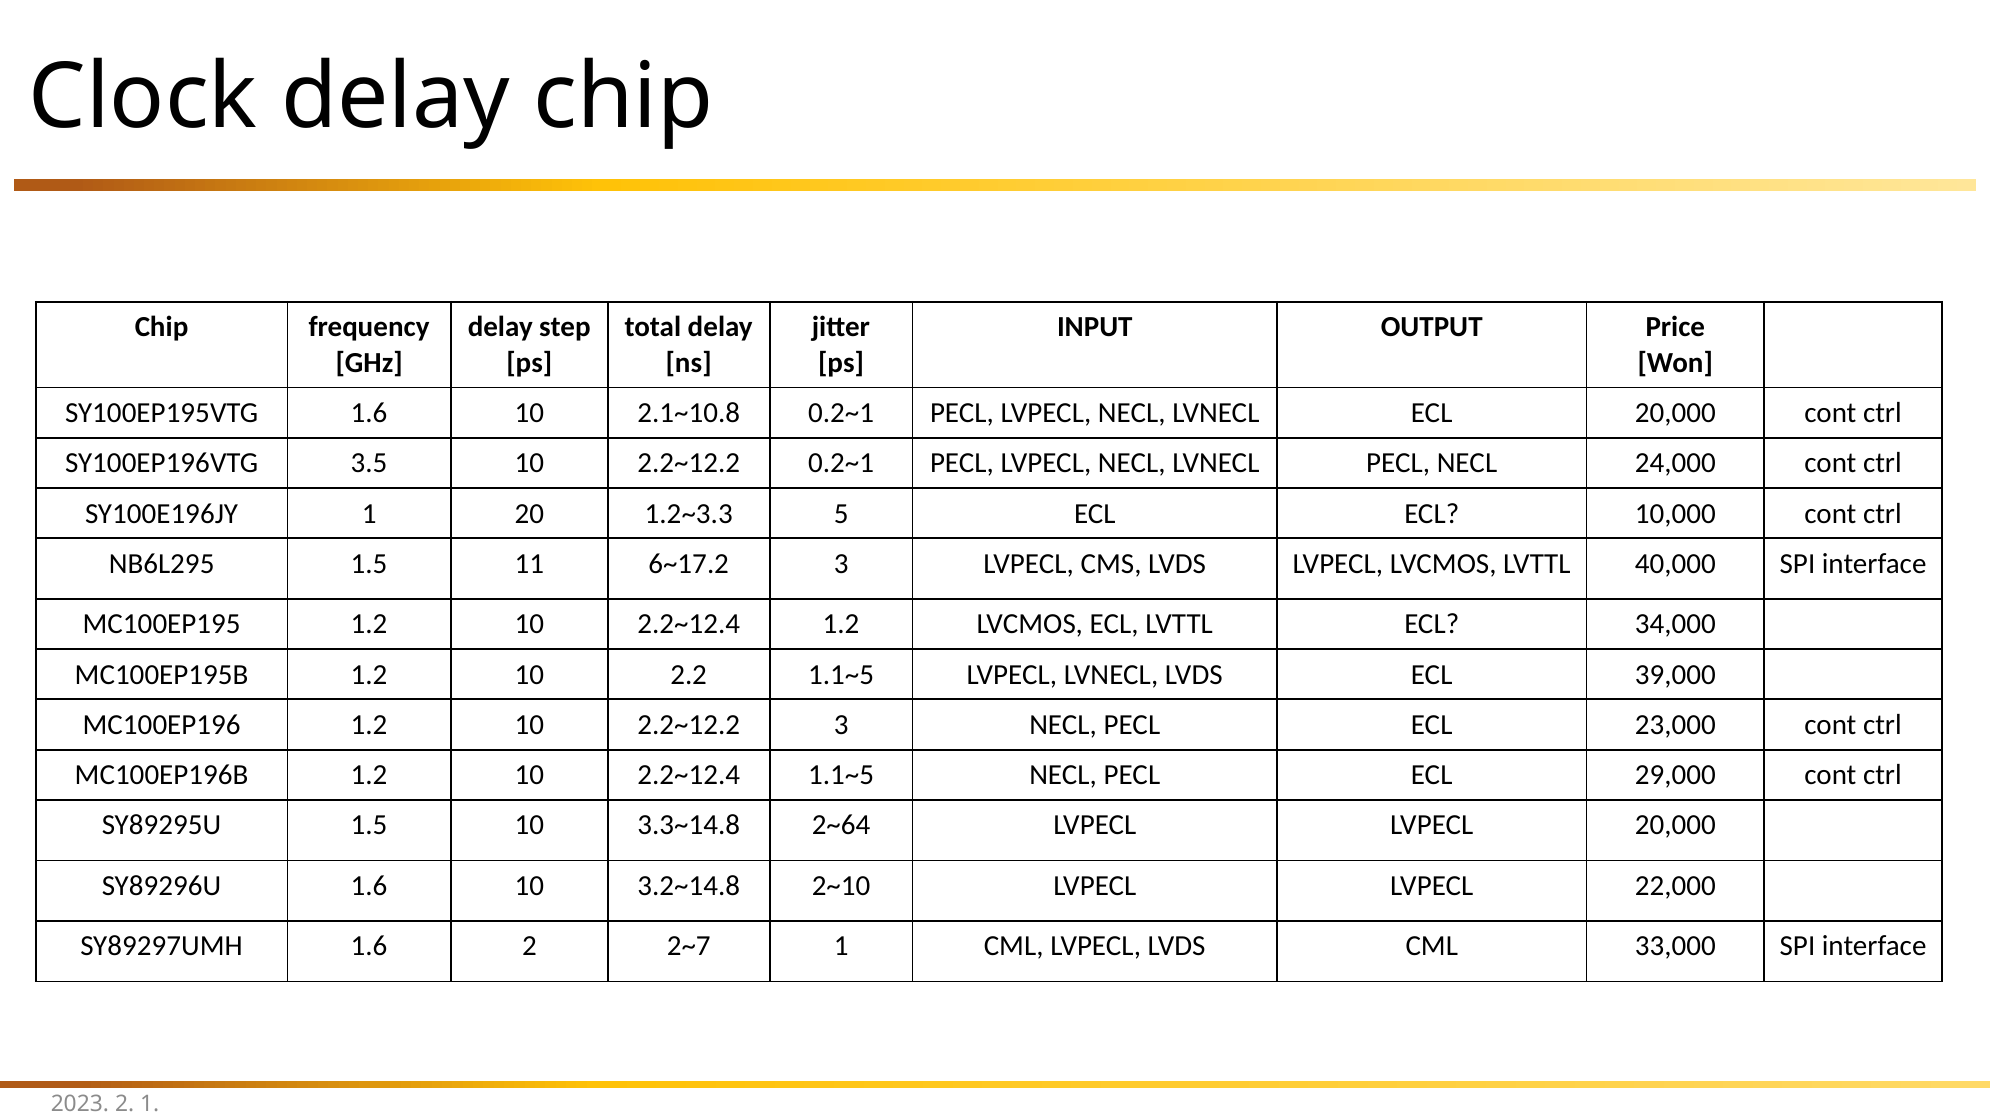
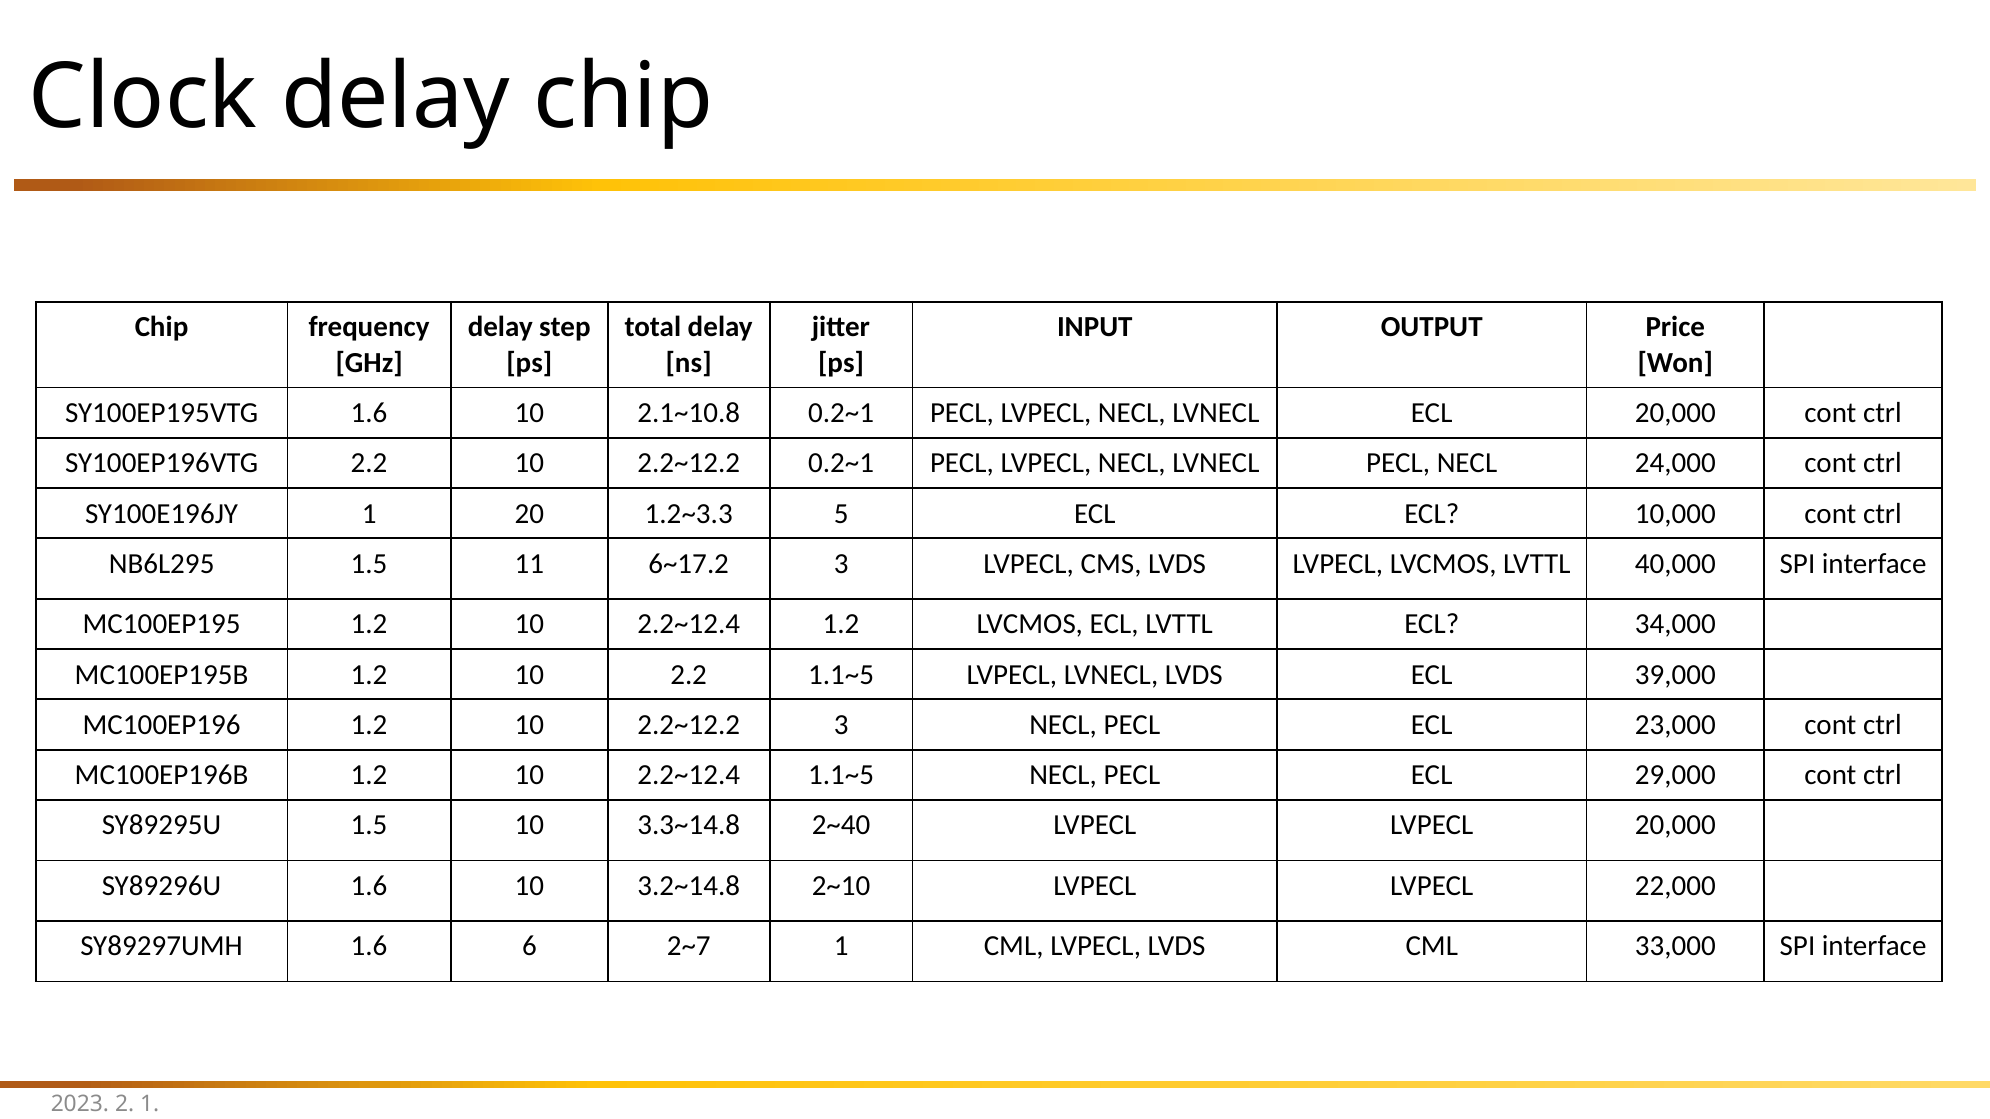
SY100EP196VTG 3.5: 3.5 -> 2.2 (369, 463)
2~64: 2~64 -> 2~40 (841, 826)
1.6 2: 2 -> 6 (529, 947)
